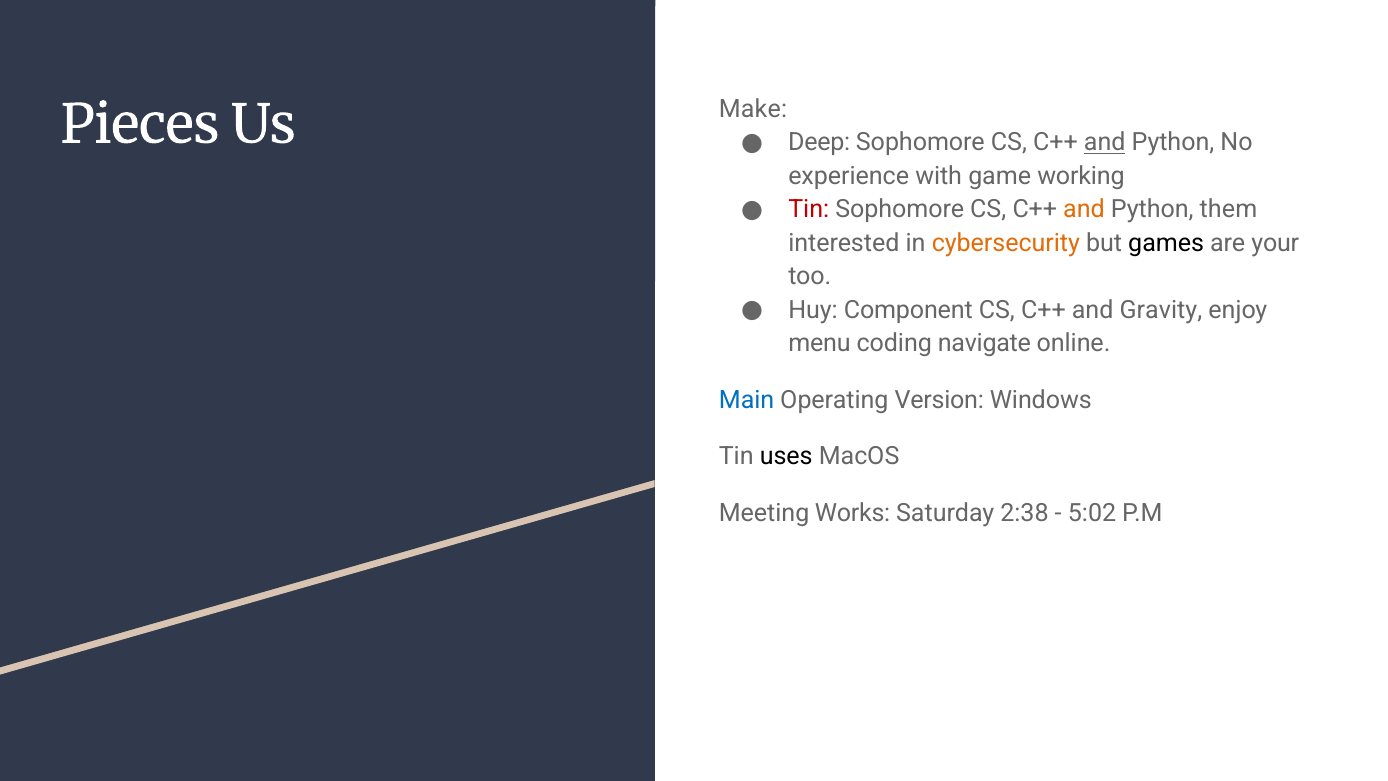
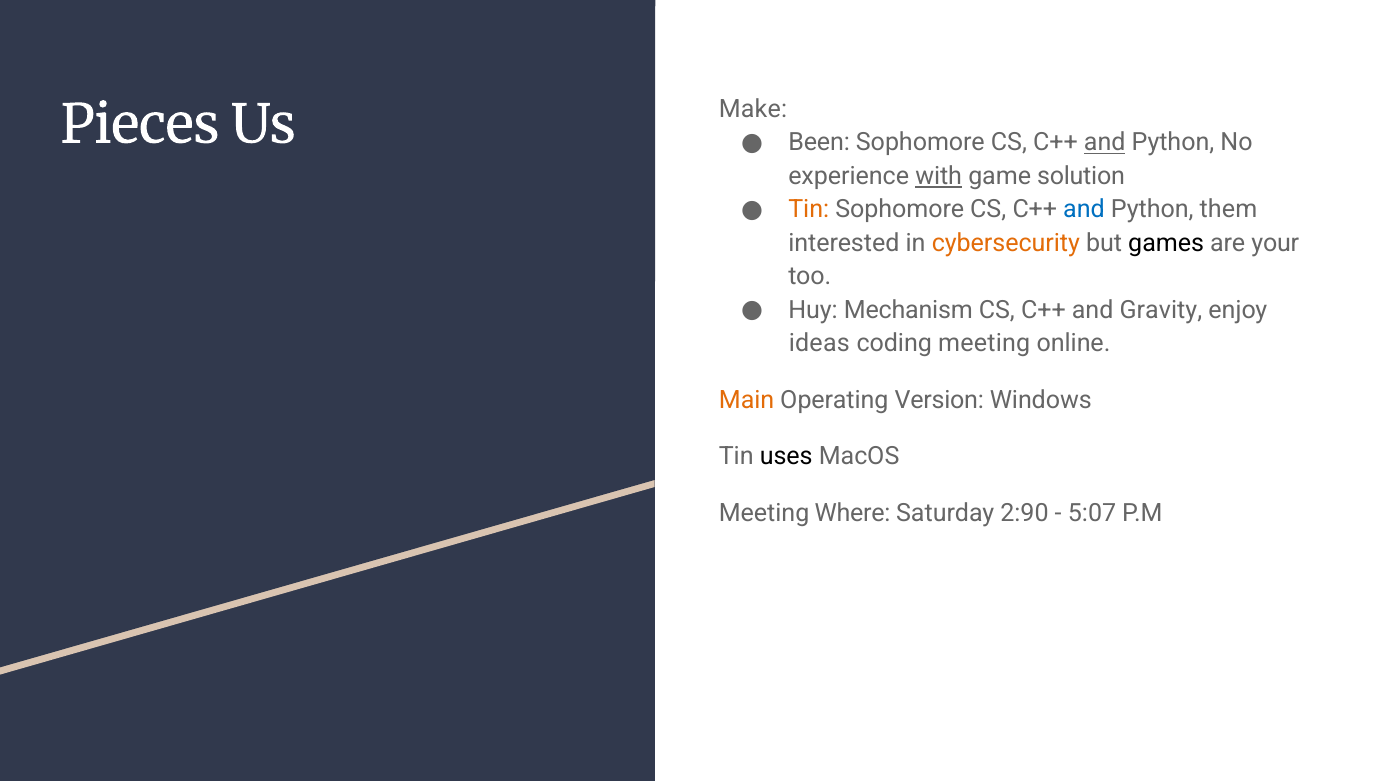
Deep: Deep -> Been (819, 142)
with underline: none -> present (939, 176)
working: working -> solution (1081, 176)
Tin colour: red -> orange (809, 209)
and colour: orange -> blue (1084, 209)
Component: Component -> Mechanism (908, 310)
menu: menu -> ideas (819, 343)
coding navigate: navigate -> meeting (984, 343)
Main colour: blue -> orange (747, 400)
Works: Works -> Where (853, 513)
2:38: 2:38 -> 2:90 (1025, 513)
5:02: 5:02 -> 5:07 (1092, 513)
